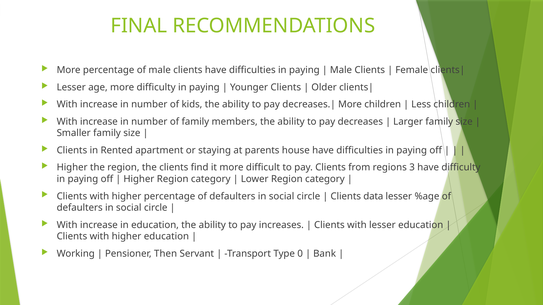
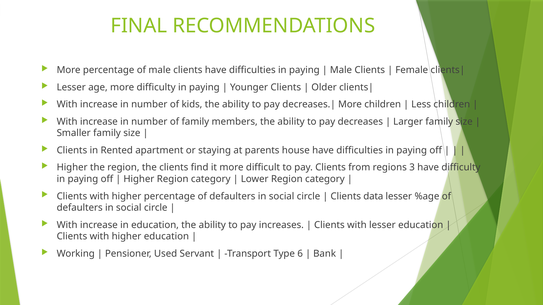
Then: Then -> Used (166, 254)
0: 0 -> 6 (300, 254)
